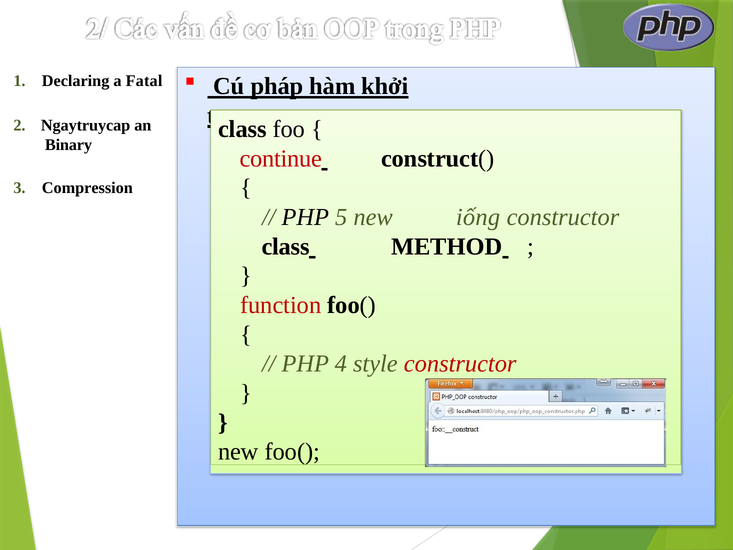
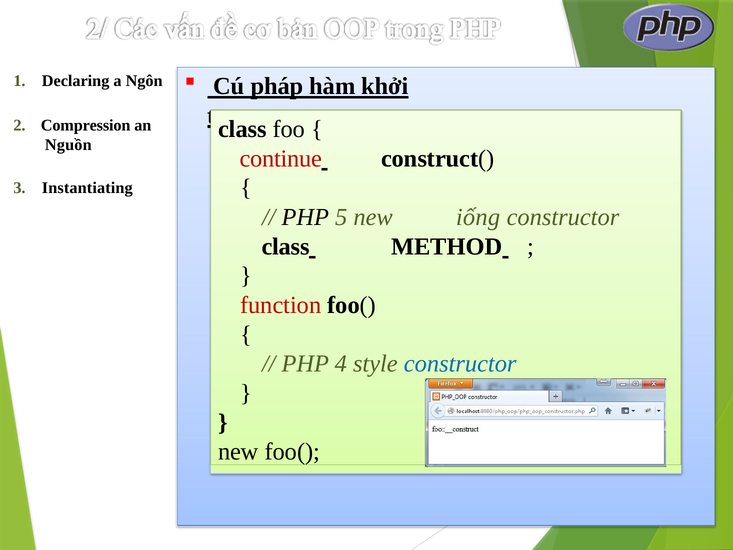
Fatal: Fatal -> Ngôn (144, 81)
Ngaytruycap: Ngaytruycap -> Compression (86, 125)
Binary: Binary -> Nguồn (68, 145)
Compression: Compression -> Instantiating (87, 188)
constructor colour: red -> blue (460, 364)
